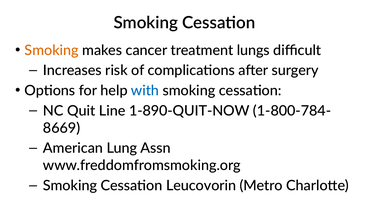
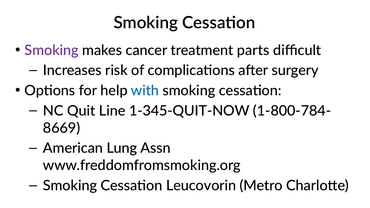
Smoking colour: orange -> purple (52, 50)
lungs: lungs -> parts (253, 50)
1-890-QUIT-NOW: 1-890-QUIT-NOW -> 1-345-QUIT-NOW (189, 111)
